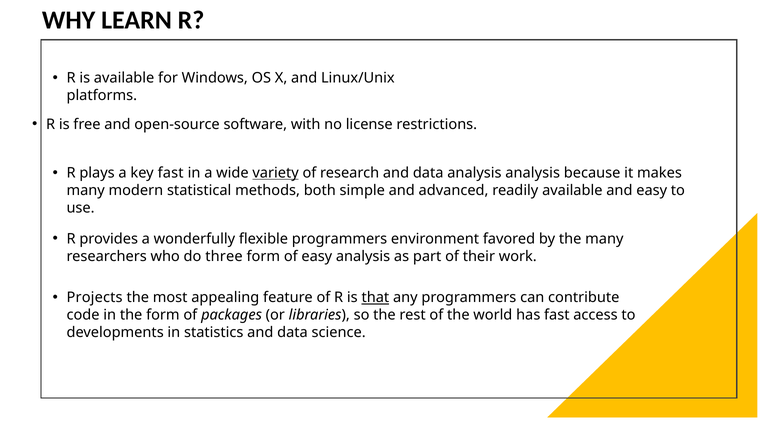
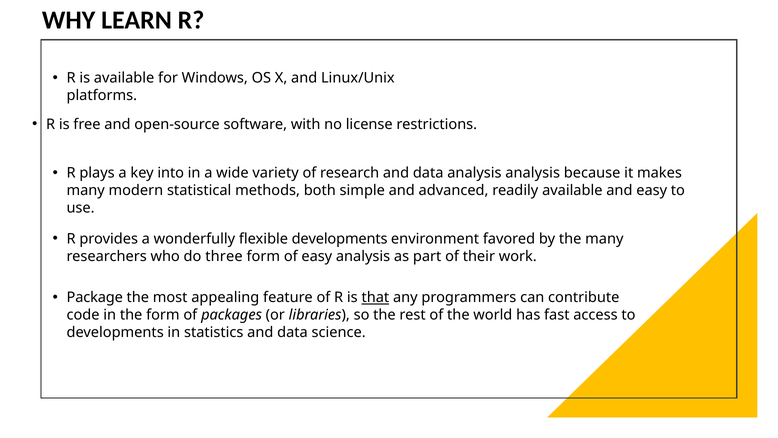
key fast: fast -> into (171, 173)
variety underline: present -> none (276, 173)
flexible programmers: programmers -> developments (340, 239)
Projects: Projects -> Package (95, 297)
